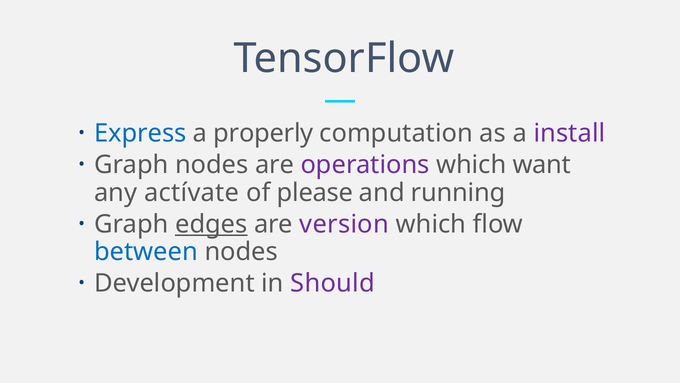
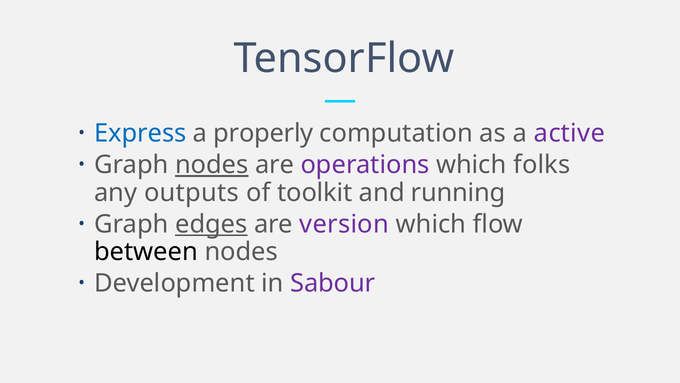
install: install -> active (569, 133)
nodes underline: none -> present (212, 165)
want: want -> folks (542, 165)
actívate: actívate -> outputs (192, 192)
please: please -> toolkit (315, 192)
between colour: blue -> black (146, 251)
Should: Should -> Sabour (333, 283)
